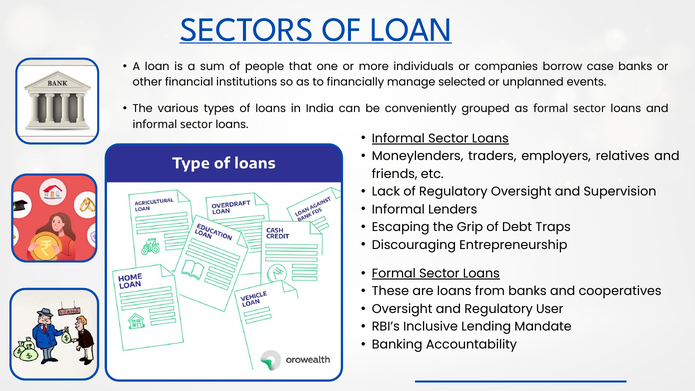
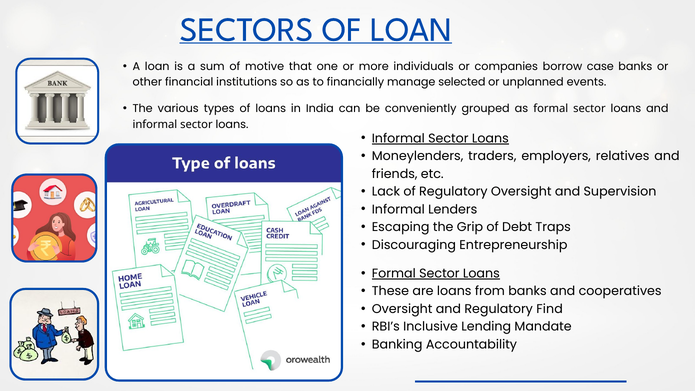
people: people -> motive (265, 66)
User: User -> Find (550, 309)
